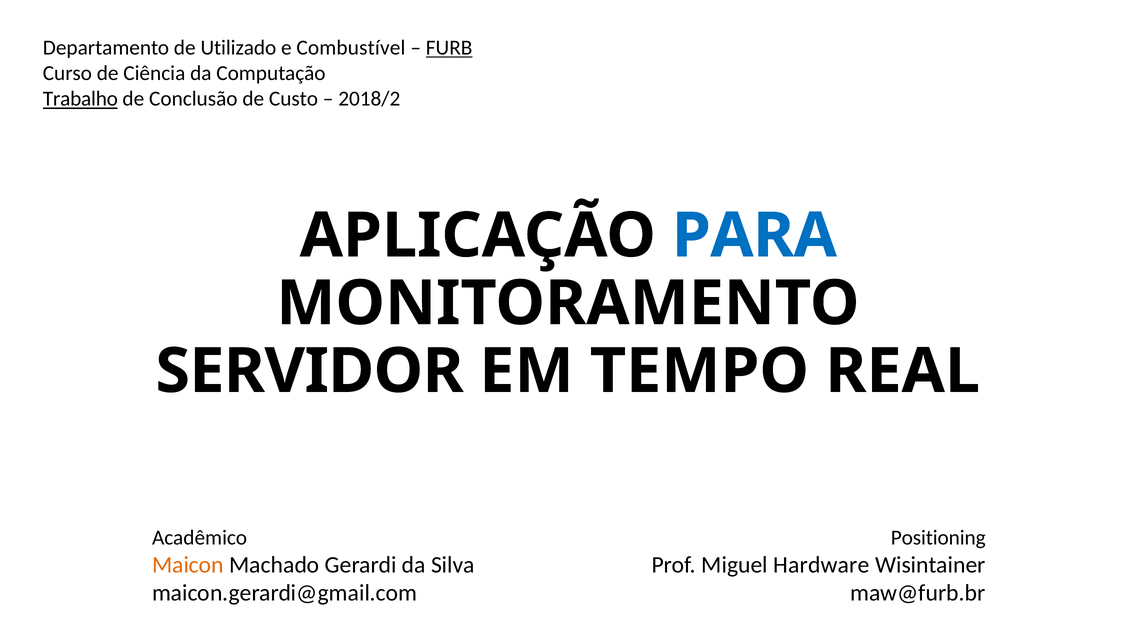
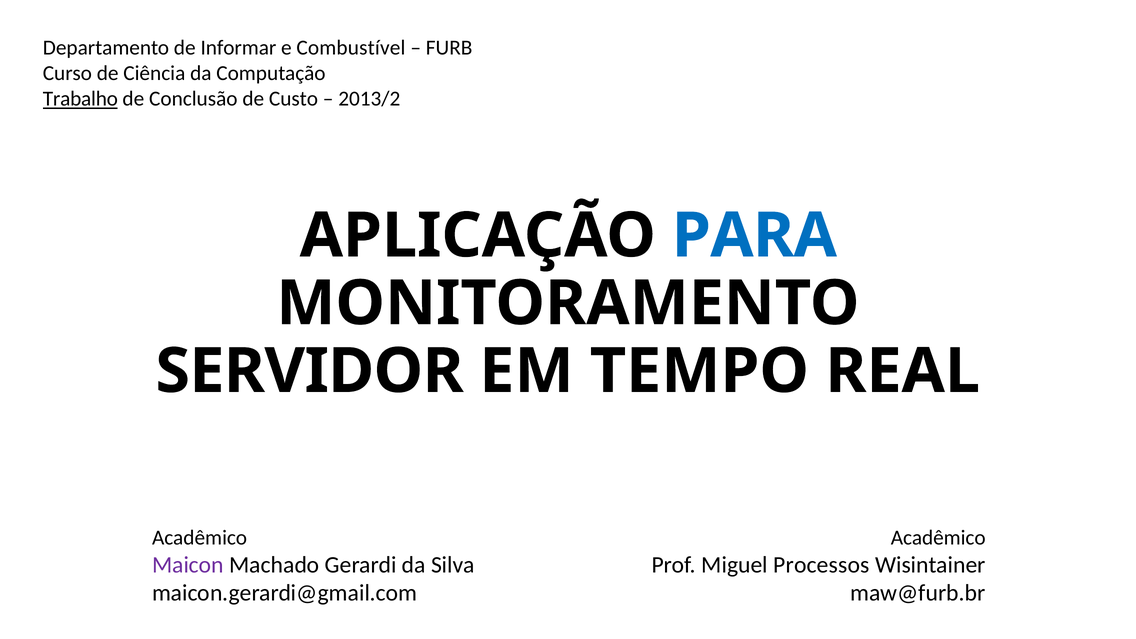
Utilizado: Utilizado -> Informar (238, 48)
FURB underline: present -> none (449, 48)
2018/2: 2018/2 -> 2013/2 (369, 99)
Positioning: Positioning -> Acadêmico (938, 538)
Maicon colour: orange -> purple (188, 565)
Hardware: Hardware -> Processos (821, 565)
